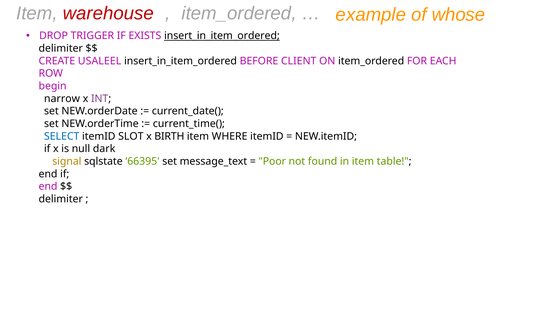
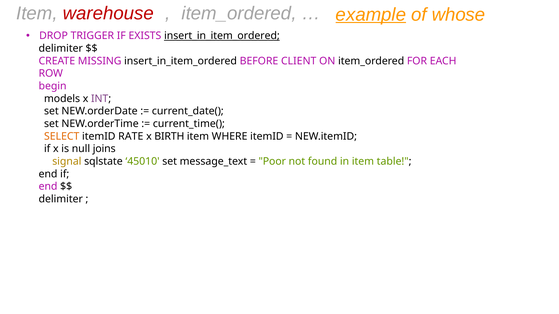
example underline: none -> present (371, 15)
USALEEL: USALEEL -> MISSING (100, 61)
narrow: narrow -> models (62, 99)
SELECT colour: blue -> orange (62, 136)
SLOT: SLOT -> RATE (131, 136)
dark: dark -> joins (104, 149)
66395: 66395 -> 45010 (142, 162)
